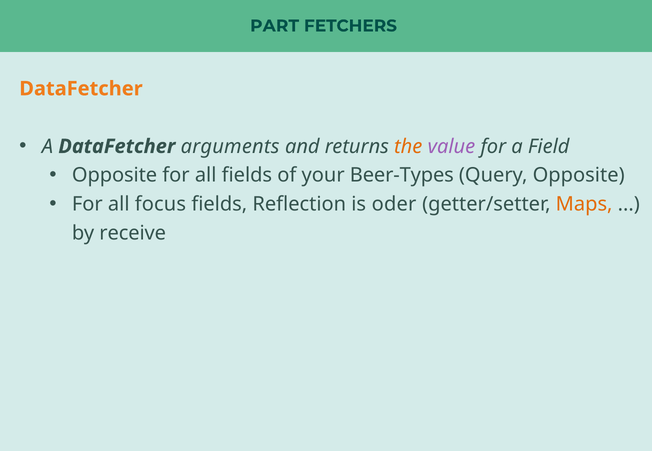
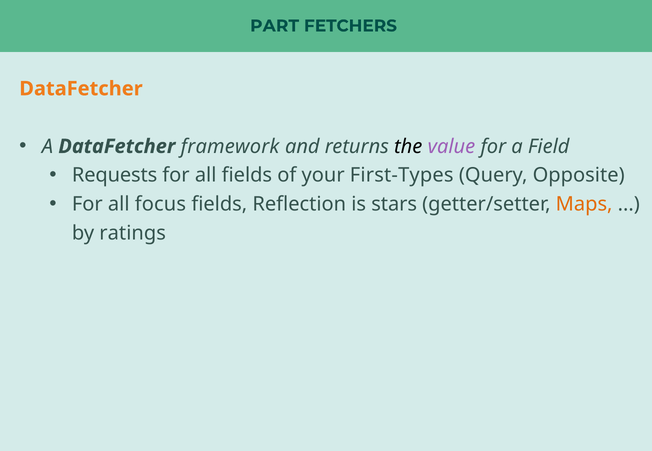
arguments: arguments -> framework (230, 147)
the colour: orange -> black (408, 147)
Opposite: Opposite -> Requests (115, 175)
Beer-Types: Beer-Types -> First-Types (402, 175)
oder: oder -> stars (394, 204)
receive: receive -> ratings (133, 233)
